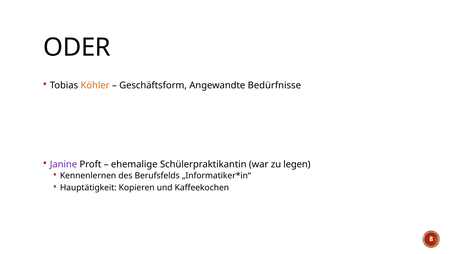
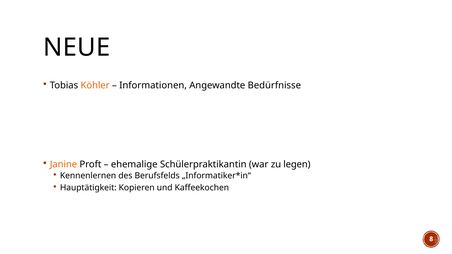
ODER: ODER -> NEUE (77, 48)
Geschäftsform: Geschäftsform -> Informationen (153, 85)
Janine colour: purple -> orange (63, 164)
